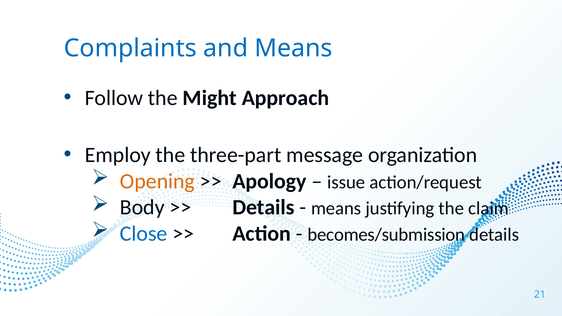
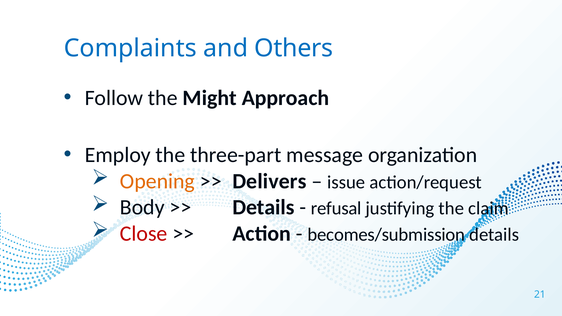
and Means: Means -> Others (294, 48)
Apology: Apology -> Delivers (269, 181)
means: means -> refusal (336, 209)
Close colour: blue -> red (144, 234)
